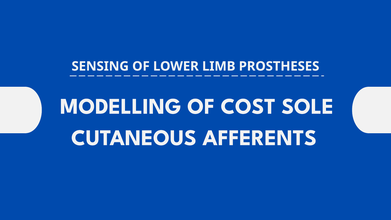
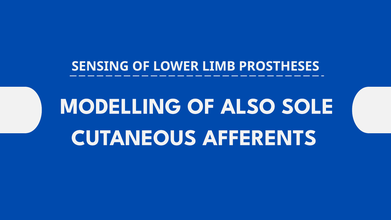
COST: COST -> ALSO (248, 106)
